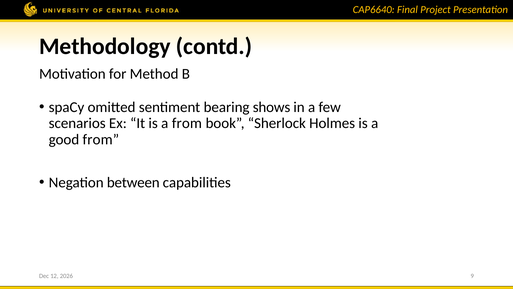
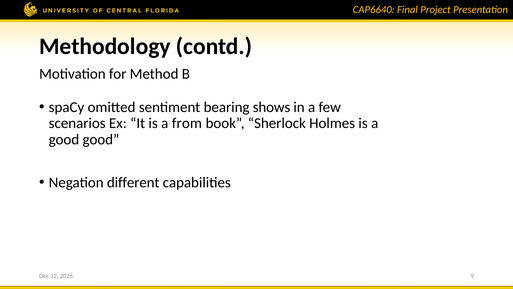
good from: from -> good (101, 139)
between: between -> different (133, 182)
